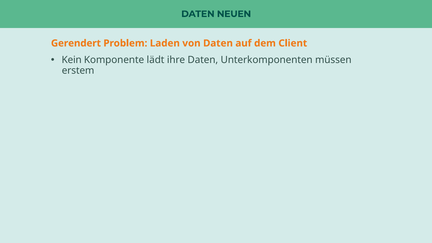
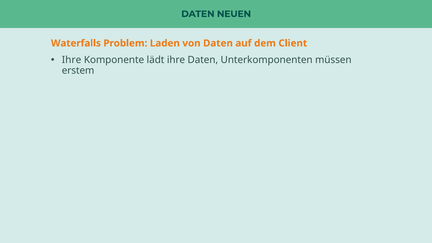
Gerendert: Gerendert -> Waterfalls (76, 43)
Kein: Kein -> Ihre (72, 60)
